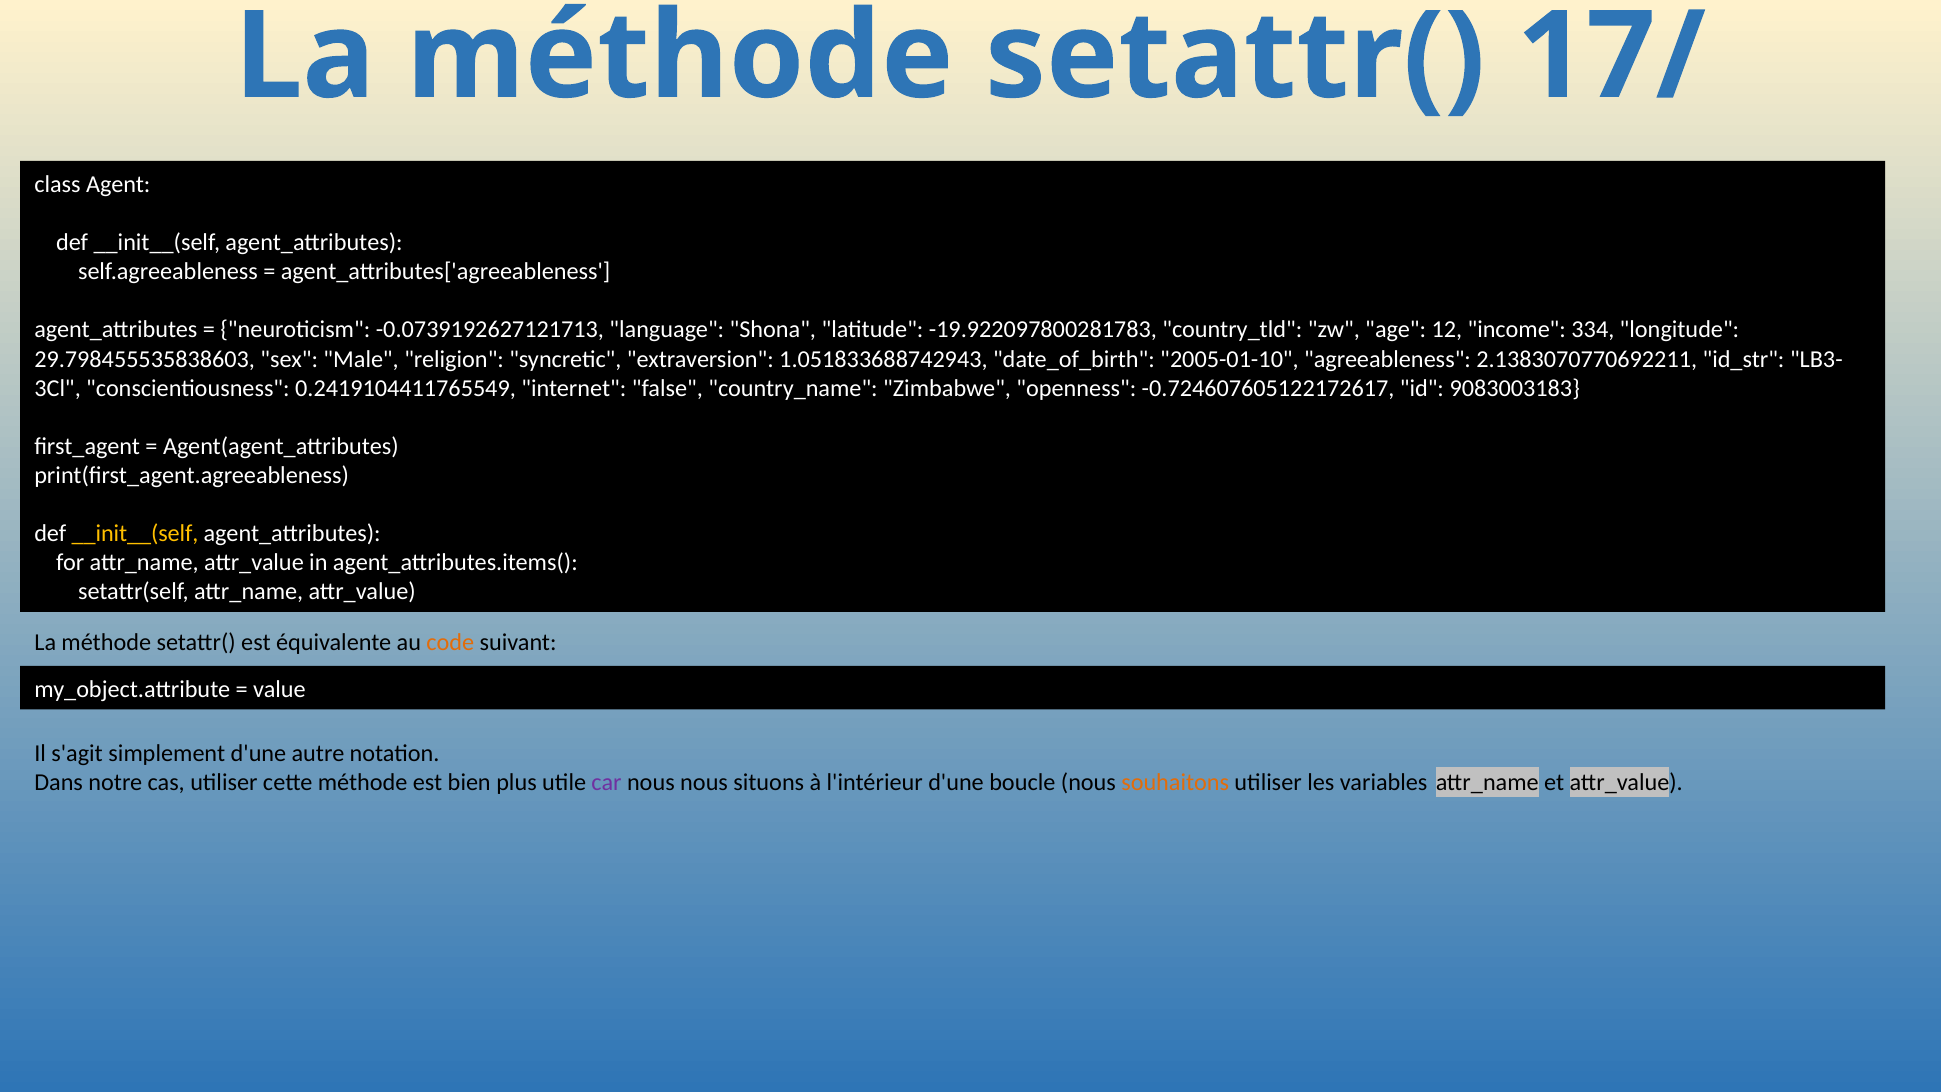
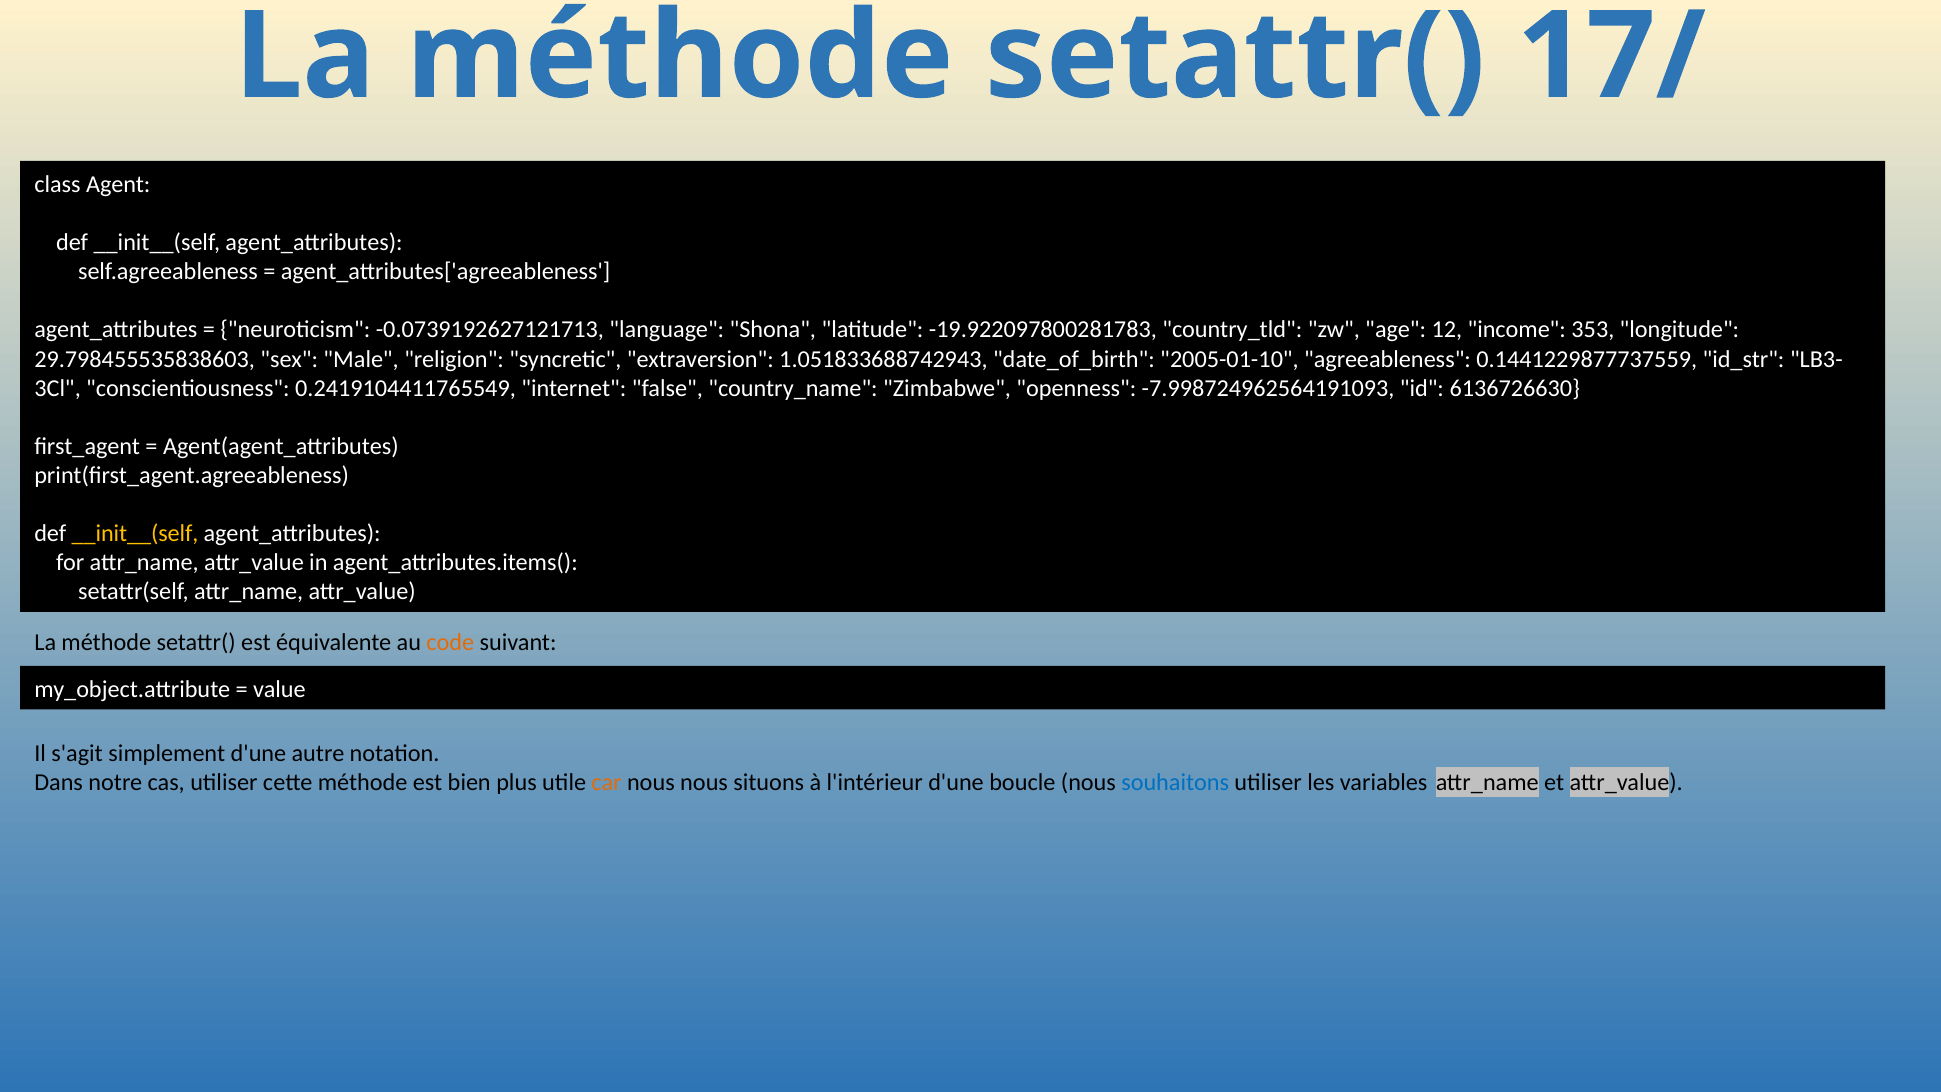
income 334: 334 -> 353 (1593, 330)
2.1383070770692211: 2.1383070770692211 -> 0.1441229877737559 (1587, 359)
-0.724607605122172617: -0.724607605122172617 -> -7.998724962564191093 (1268, 388)
9083003183: 9083003183 -> 6136726630 (1515, 388)
car colour: purple -> orange (607, 782)
souhaitons colour: orange -> blue (1175, 782)
